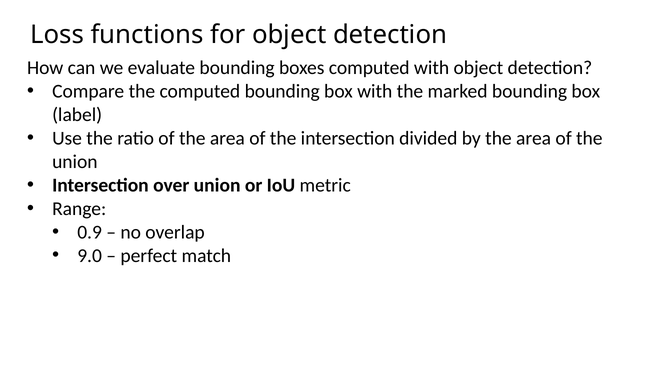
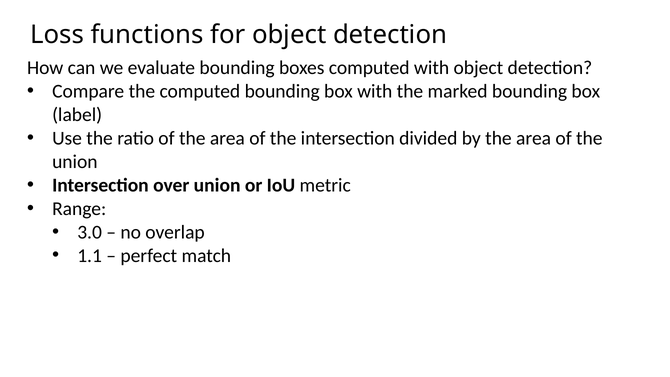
0.9: 0.9 -> 3.0 (90, 232)
9.0: 9.0 -> 1.1 (90, 256)
